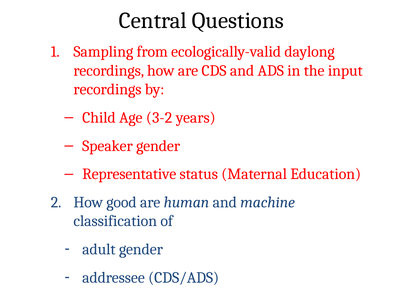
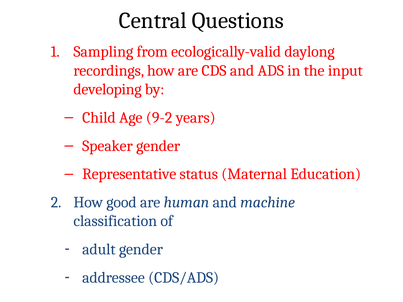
recordings: recordings -> developing (108, 89)
3-2: 3-2 -> 9-2 (159, 118)
